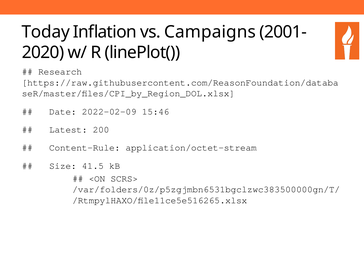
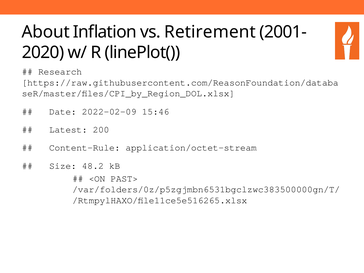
Today: Today -> About (46, 32)
Campaigns: Campaigns -> Retirement (210, 32)
41.5: 41.5 -> 48.2 (93, 166)
SCRS>: SCRS> -> PAST> (124, 179)
